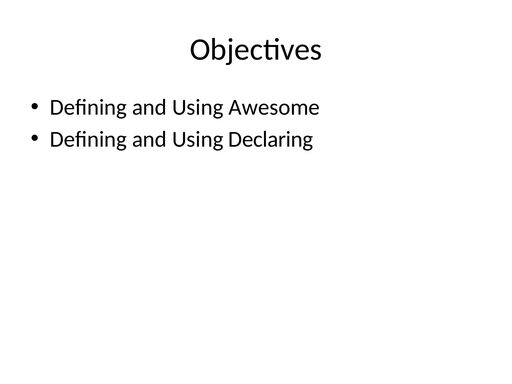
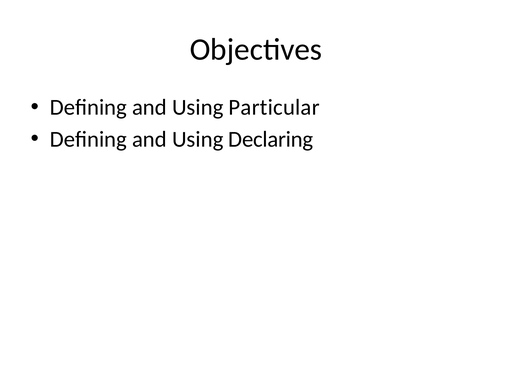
Awesome: Awesome -> Particular (274, 107)
